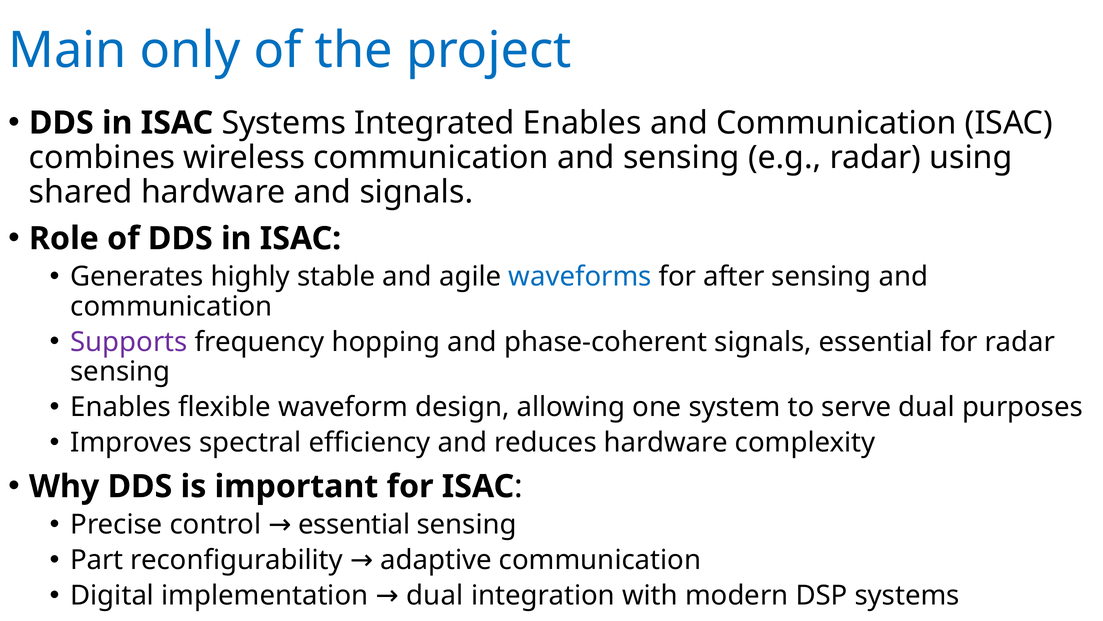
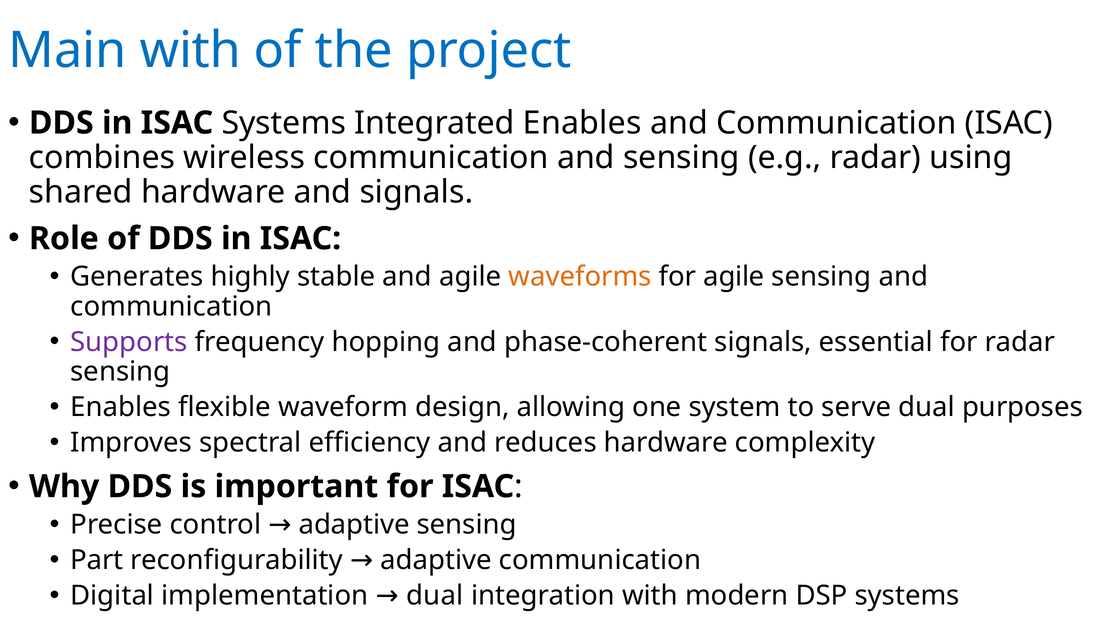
Main only: only -> with (190, 50)
waveforms colour: blue -> orange (580, 276)
for after: after -> agile (734, 276)
control essential: essential -> adaptive (354, 524)
